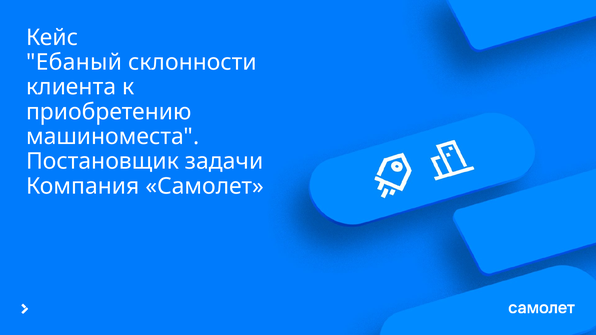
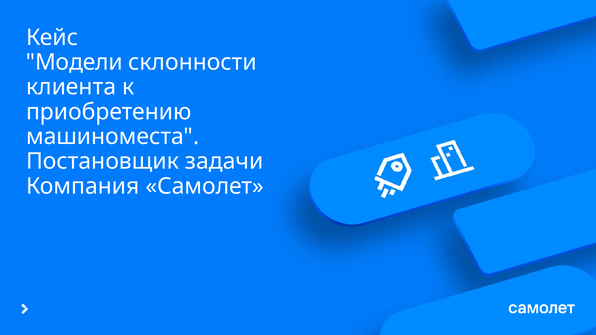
Ебаный: Ебаный -> Модели (74, 62)
